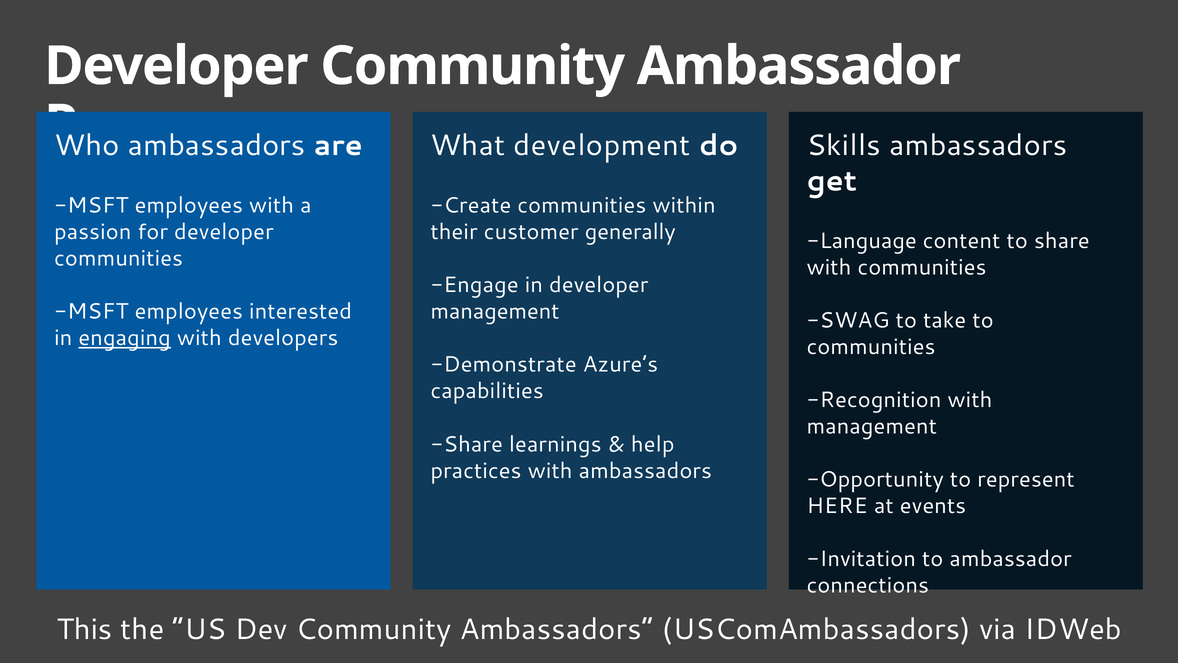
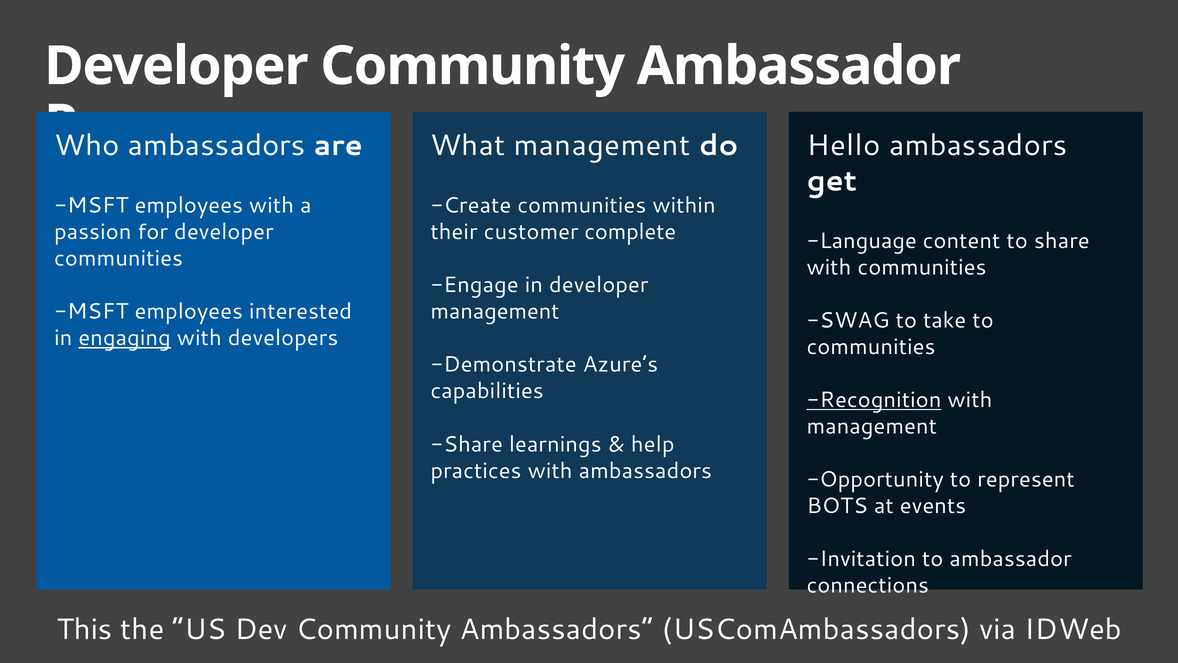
What development: development -> management (602, 146)
Skills: Skills -> Hello (844, 146)
generally: generally -> complete (630, 232)
Recognition underline: none -> present (874, 400)
HERE: HERE -> BOTS (837, 506)
